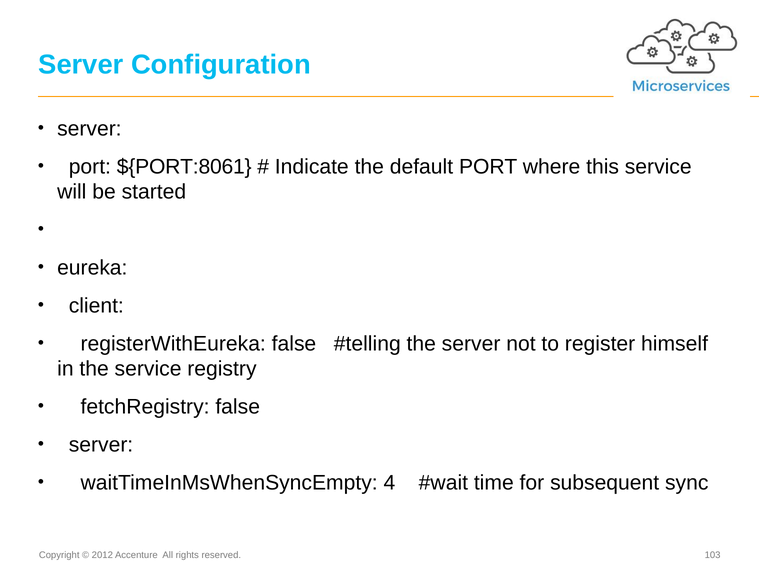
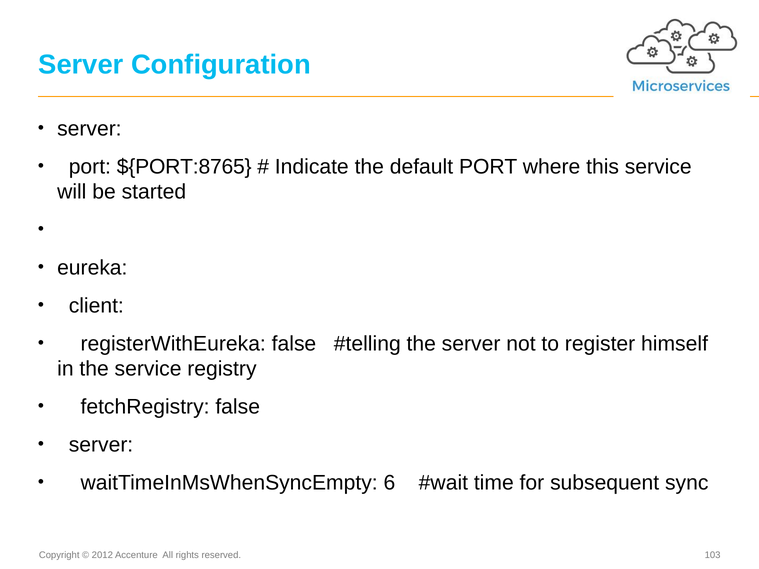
${PORT:8061: ${PORT:8061 -> ${PORT:8765 (184, 167)
4: 4 -> 6 (389, 483)
